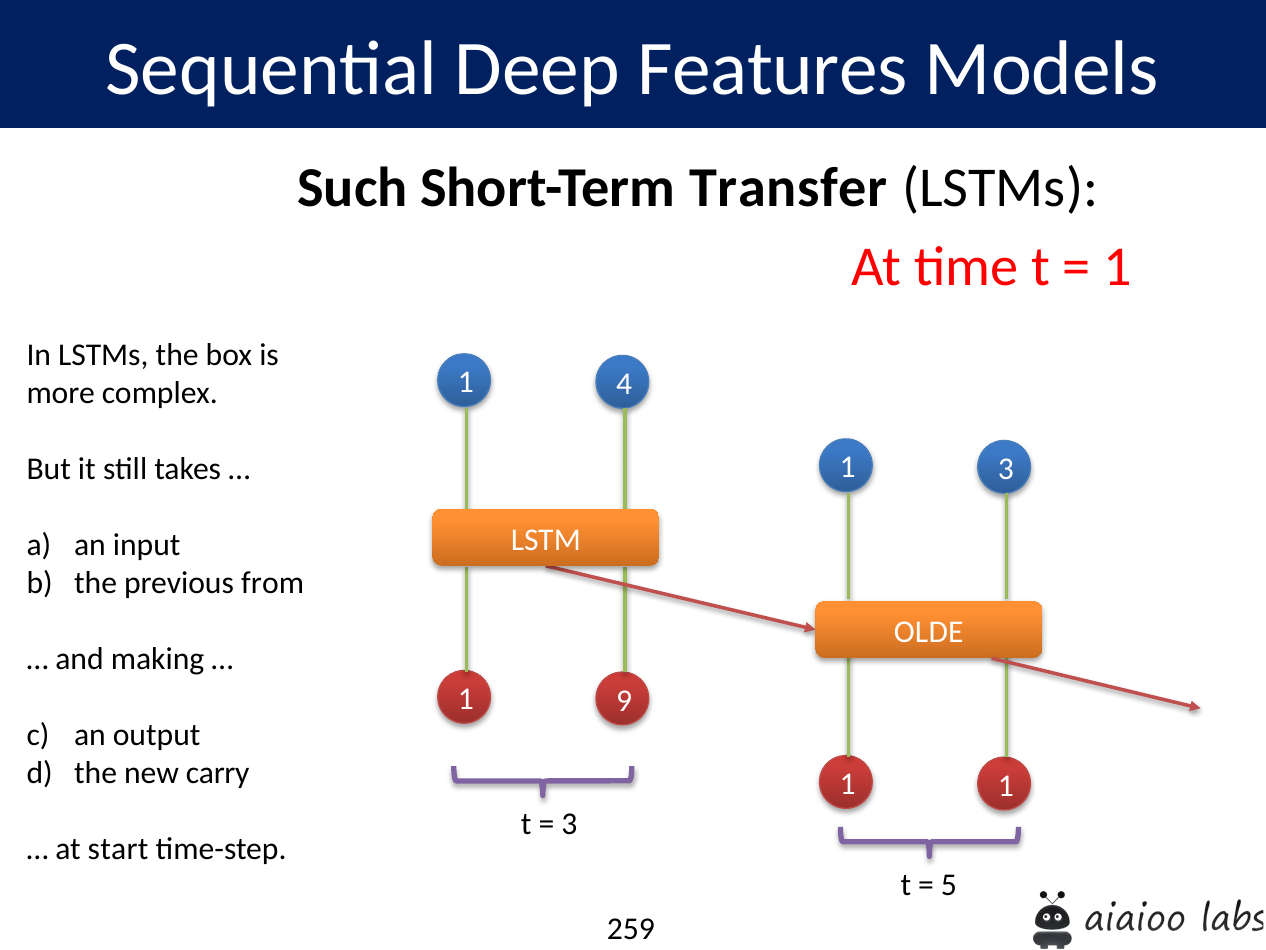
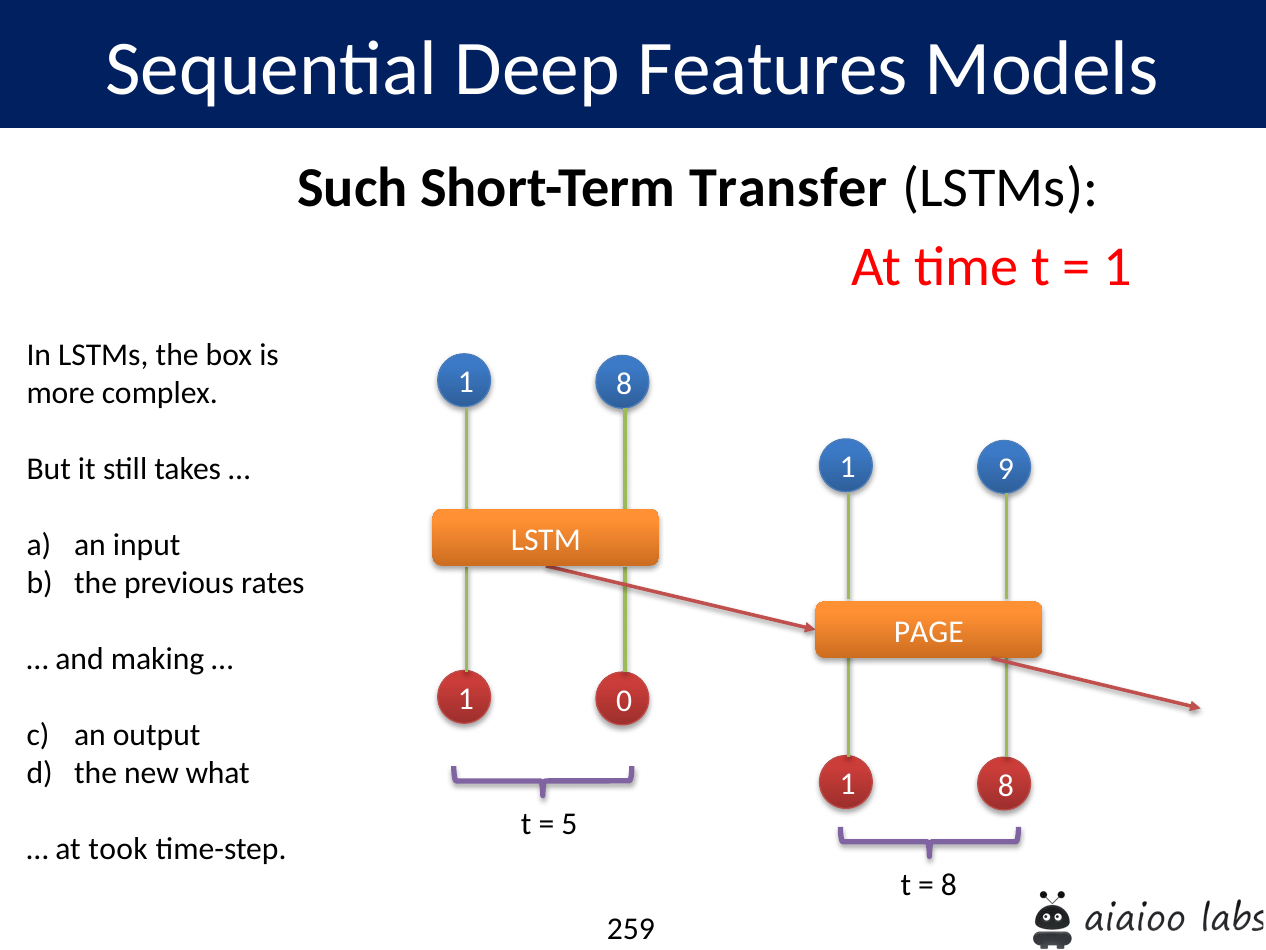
4: 4 -> 8 (624, 384)
1 3: 3 -> 9 (1006, 469)
from: from -> rates (273, 582)
OLDE: OLDE -> PAGE (929, 632)
9: 9 -> 0 (624, 700)
carry: carry -> what (218, 772)
1: 1 -> 8 (1006, 785)
3: 3 -> 5 (569, 823)
start: start -> took (118, 848)
5: 5 -> 8 (949, 885)
